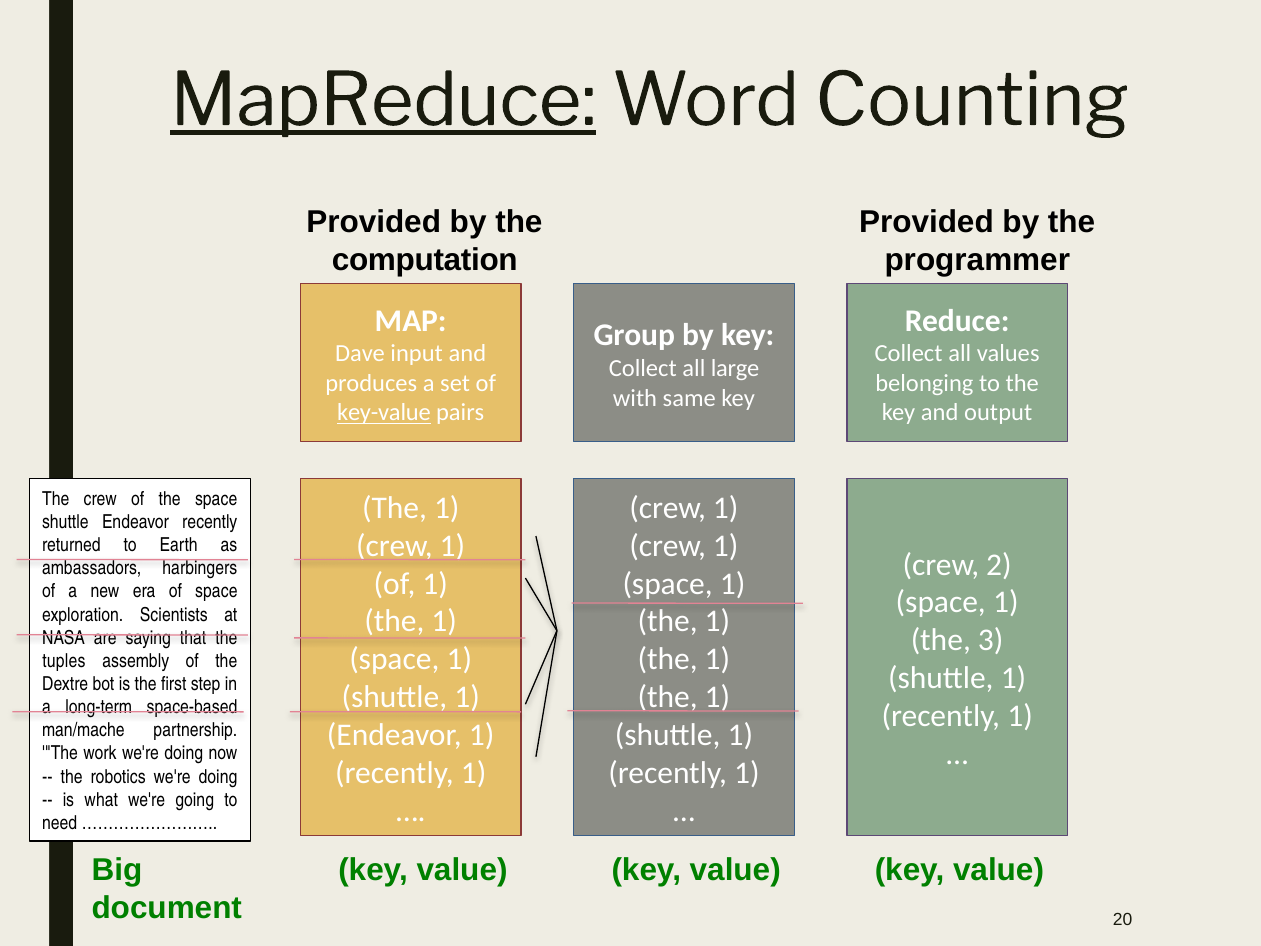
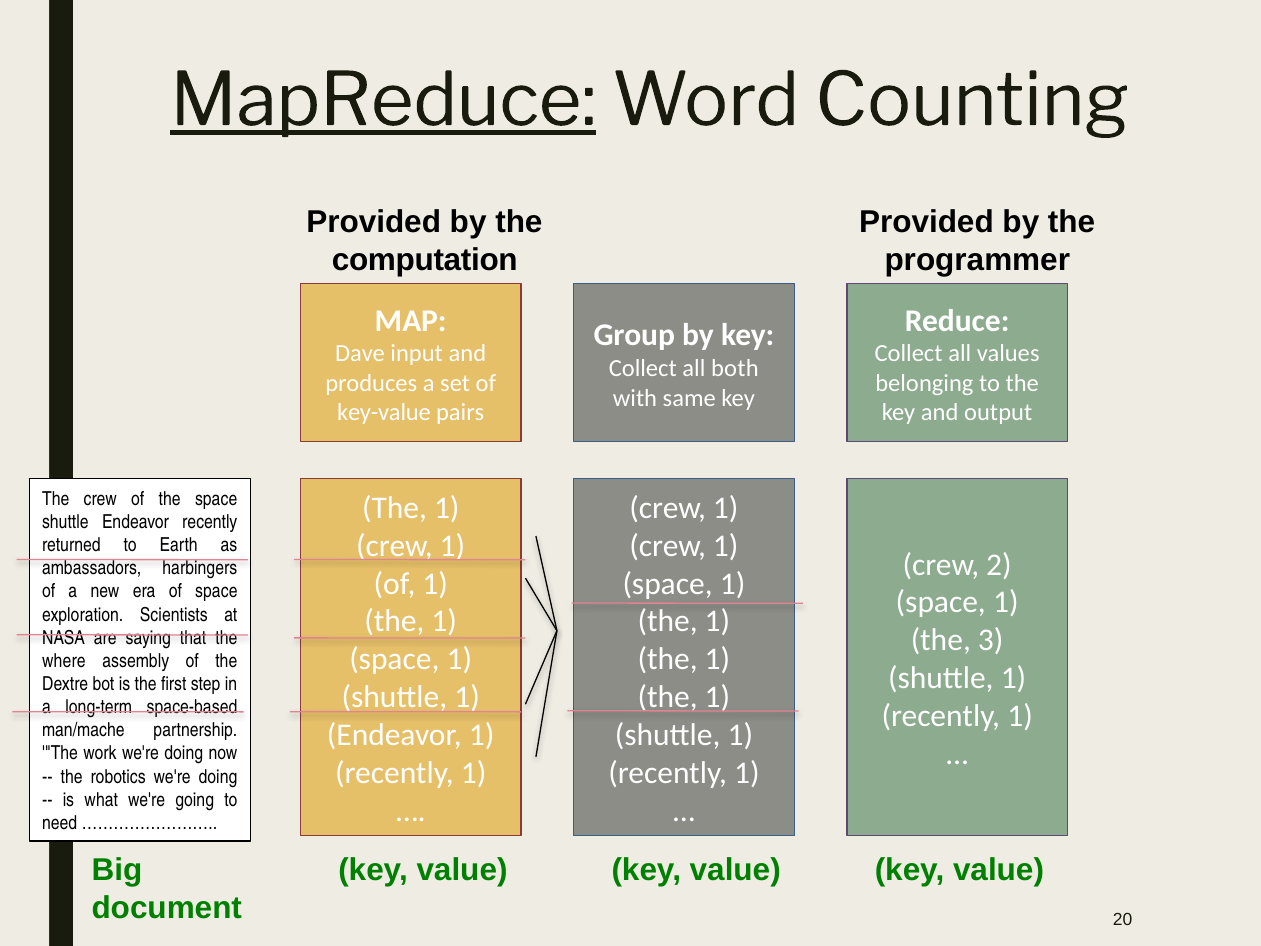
large: large -> both (735, 368)
key-value underline: present -> none (384, 413)
tuples: tuples -> where (64, 661)
